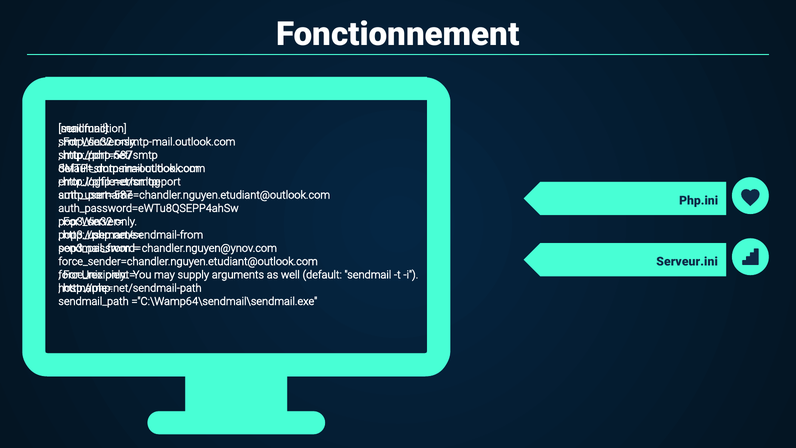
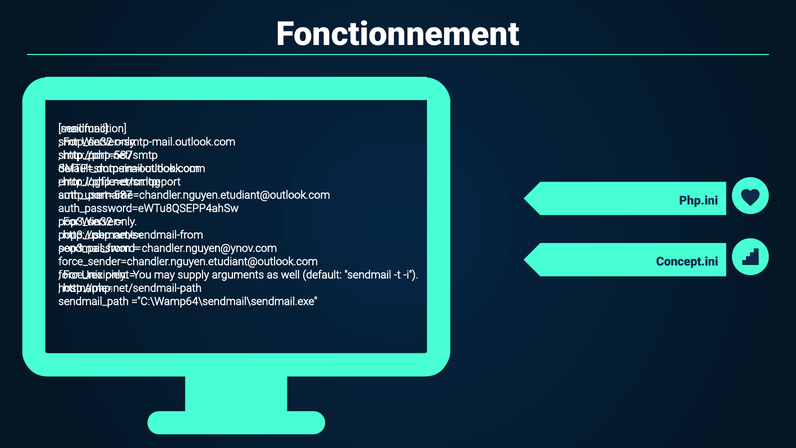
Serveur.ini: Serveur.ini -> Concept.ini (687, 262)
